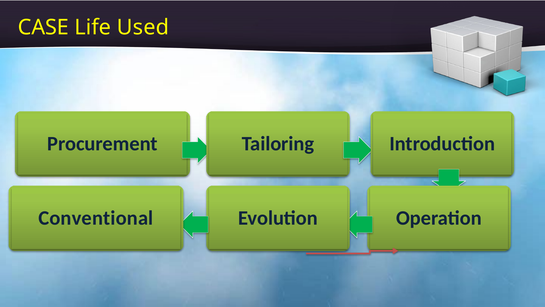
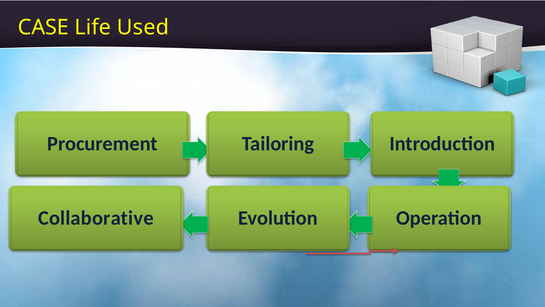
Conventional: Conventional -> Collaborative (96, 218)
